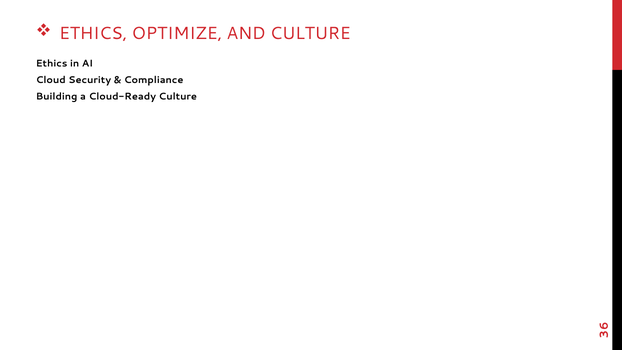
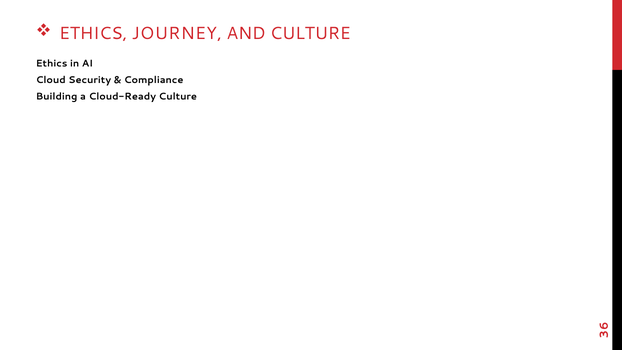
OPTIMIZE: OPTIMIZE -> JOURNEY (177, 33)
